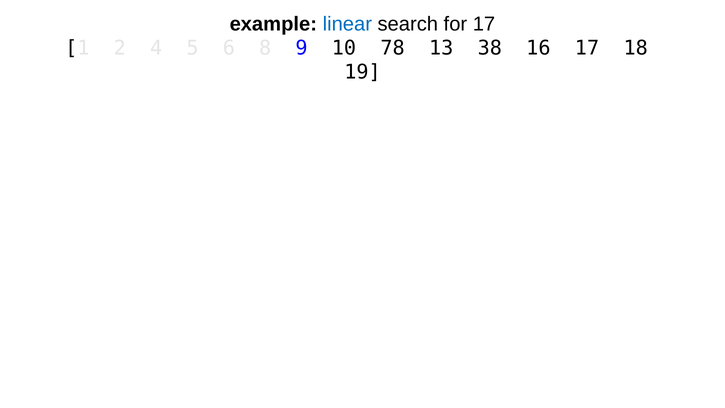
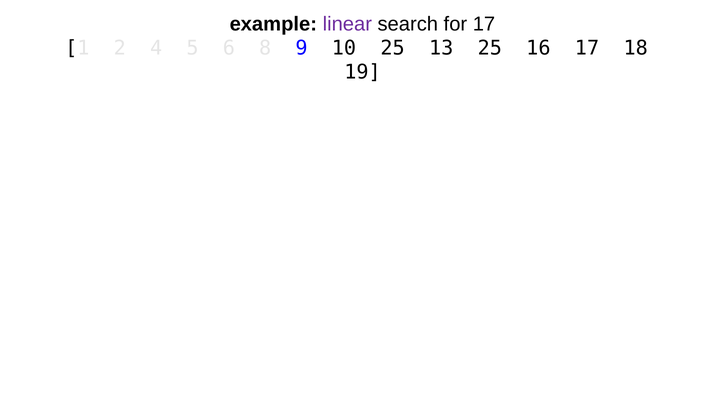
linear colour: blue -> purple (347, 24)
10 78: 78 -> 25 (393, 48)
13 38: 38 -> 25 (490, 48)
